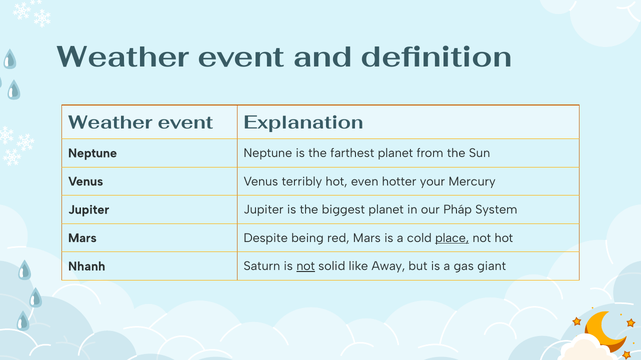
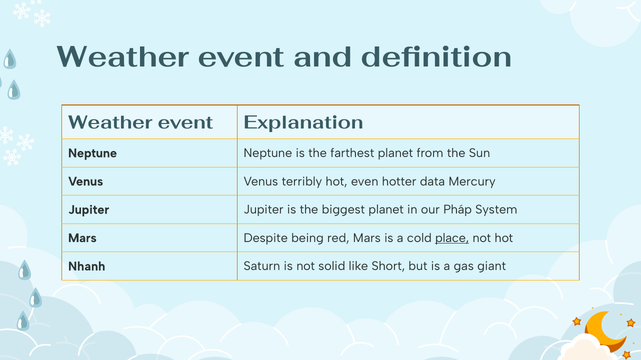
your: your -> data (432, 182)
not underline: present -> none (306, 267)
Away: Away -> Short (388, 267)
